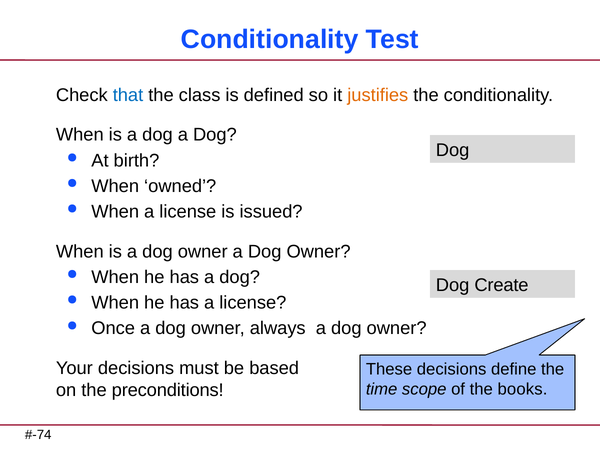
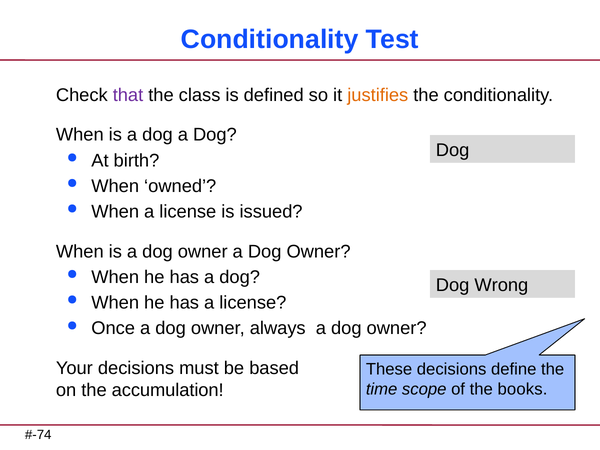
that colour: blue -> purple (128, 95)
Create: Create -> Wrong (501, 285)
preconditions: preconditions -> accumulation (168, 390)
